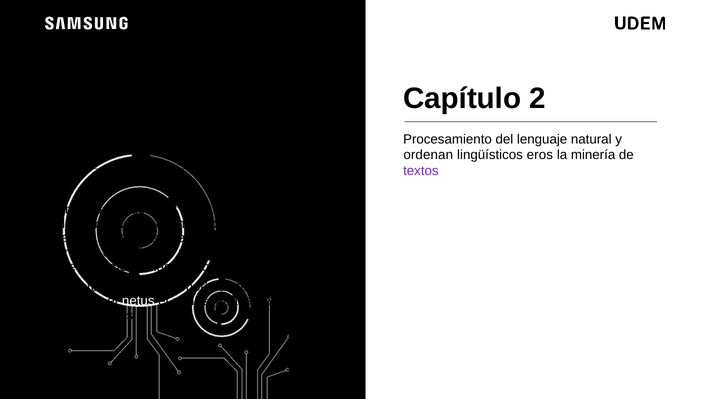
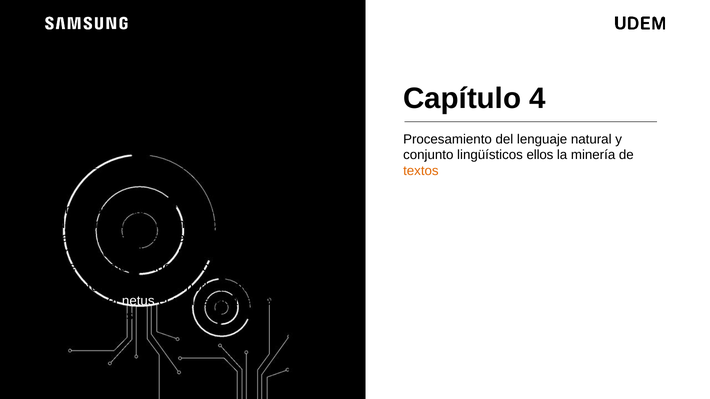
2: 2 -> 4 (538, 99)
ordenan: ordenan -> conjunto (428, 155)
lingüísticos eros: eros -> ellos (540, 155)
textos colour: purple -> orange (421, 171)
